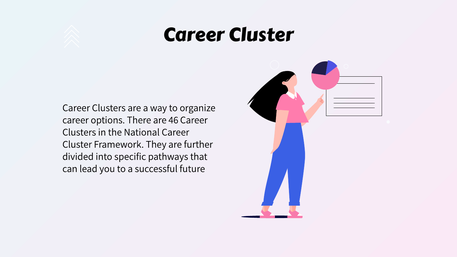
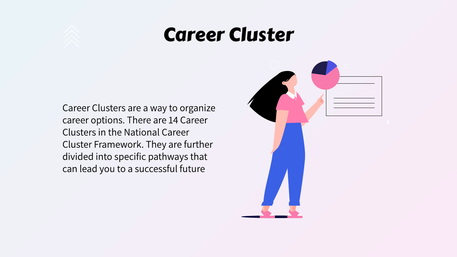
46: 46 -> 14 (173, 120)
